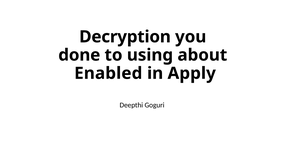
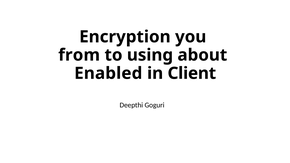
Decryption: Decryption -> Encryption (125, 37)
done: done -> from (79, 55)
Apply: Apply -> Client (192, 73)
